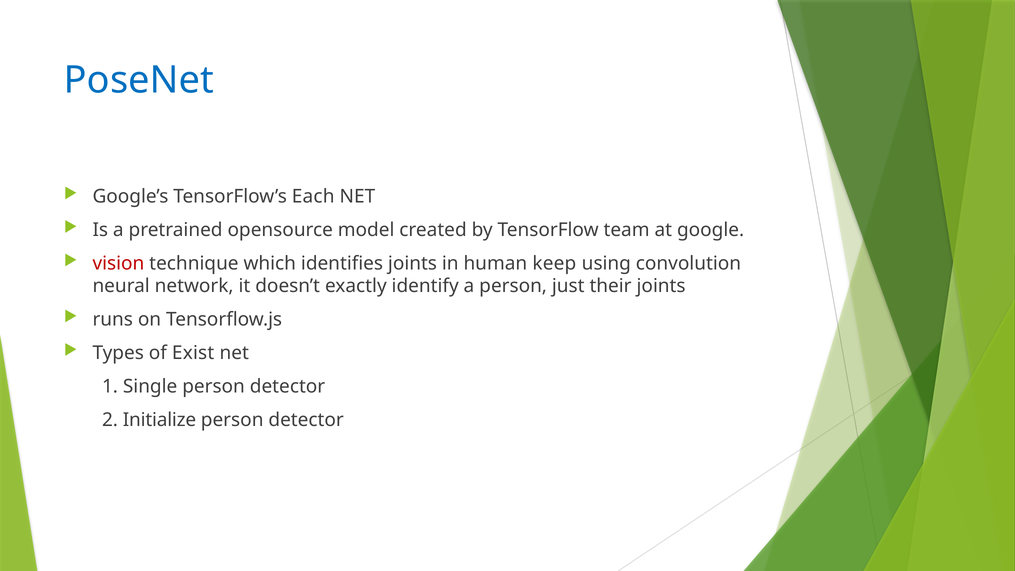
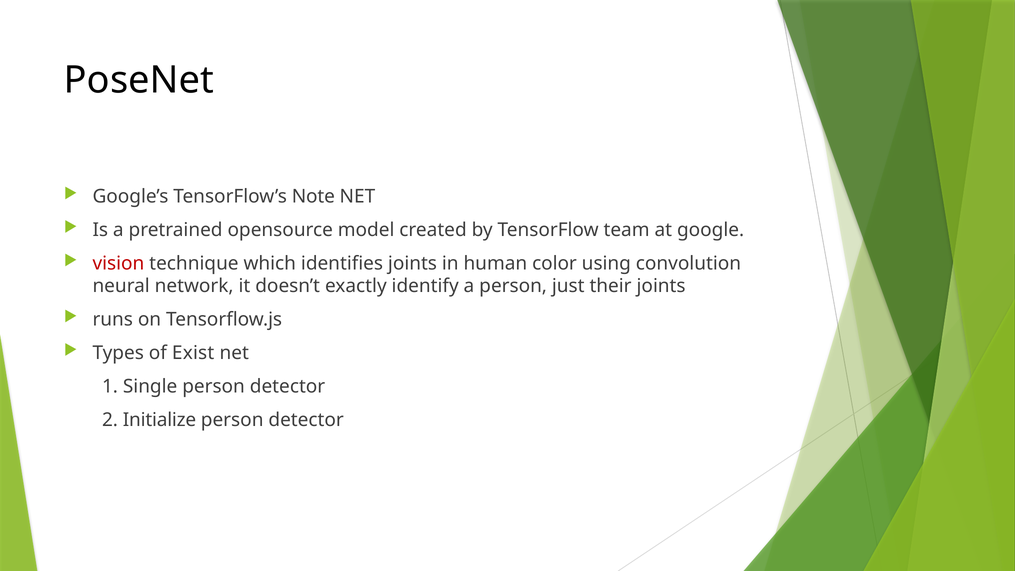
PoseNet colour: blue -> black (139, 80)
Each: Each -> Note (313, 196)
keep: keep -> color (554, 263)
